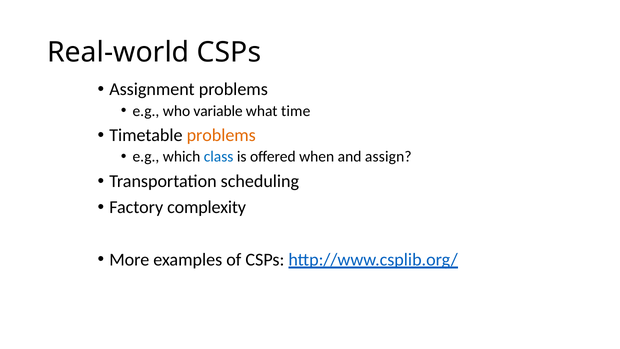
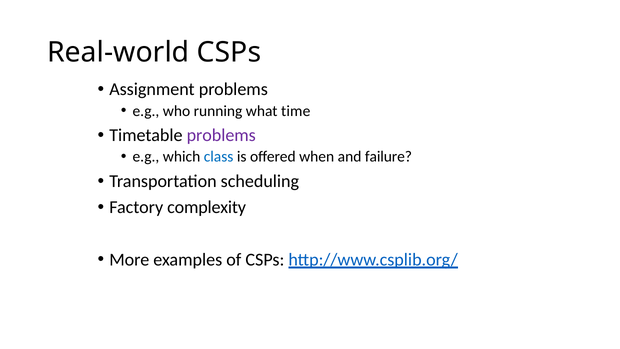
variable: variable -> running (218, 111)
problems colour: orange -> purple (221, 135)
assign: assign -> failure (388, 157)
